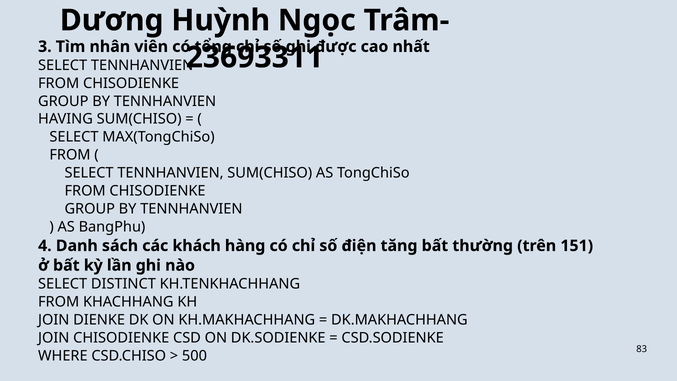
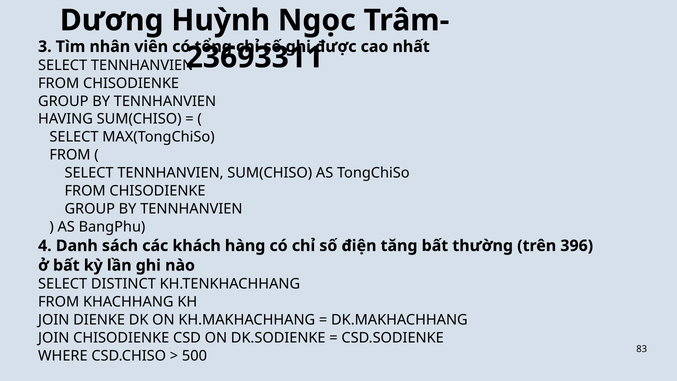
151: 151 -> 396 (577, 246)
